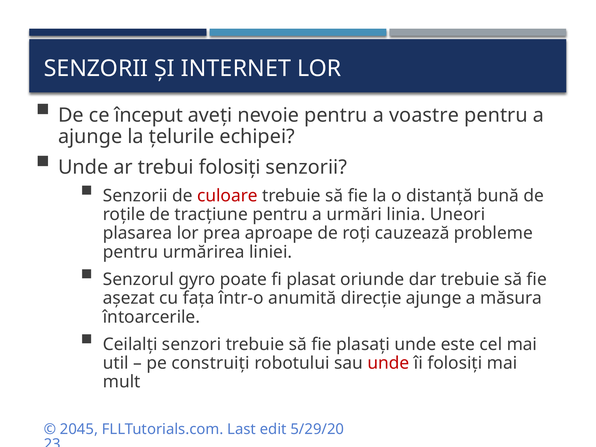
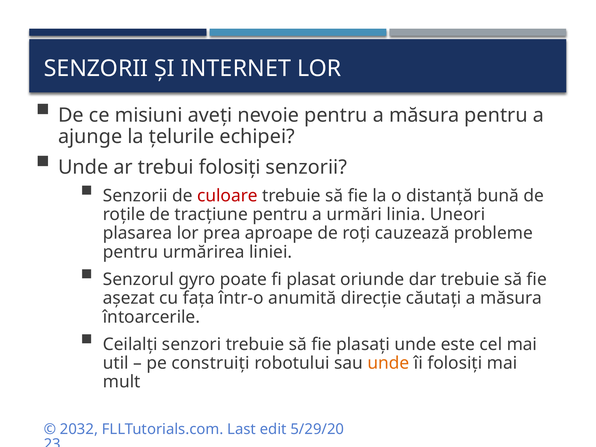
început: început -> misiuni (149, 115)
pentru a voastre: voastre -> măsura (424, 115)
direcție ajunge: ajunge -> căutați (434, 298)
unde colour: red -> orange (388, 363)
2045: 2045 -> 2032 (79, 429)
